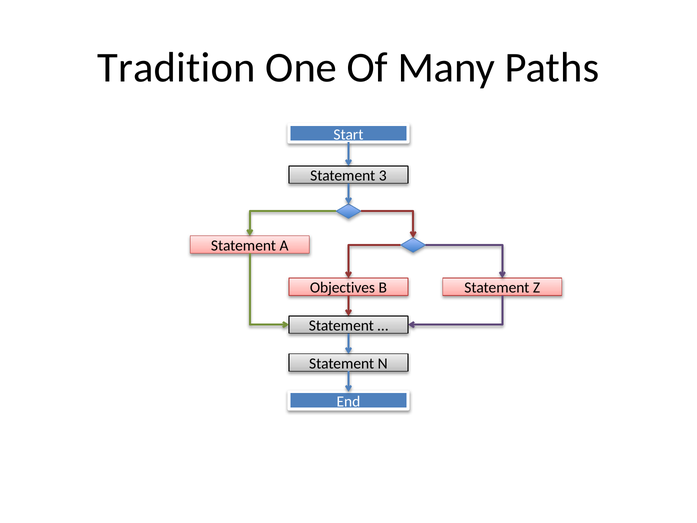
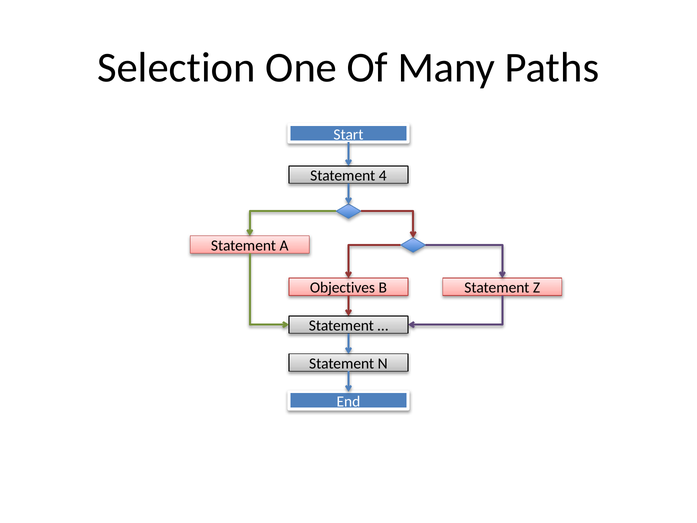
Tradition: Tradition -> Selection (176, 67)
3: 3 -> 4 (383, 176)
